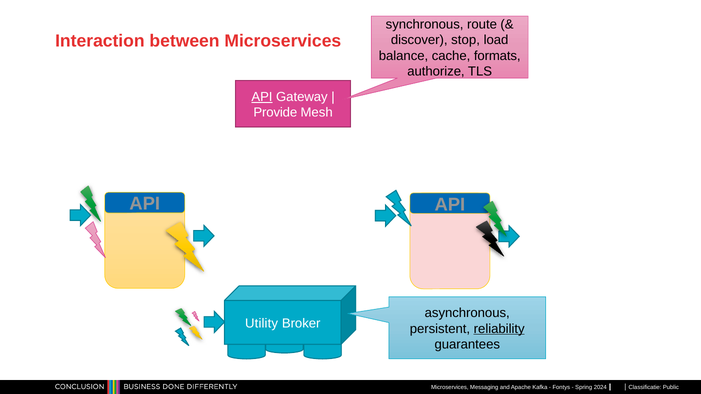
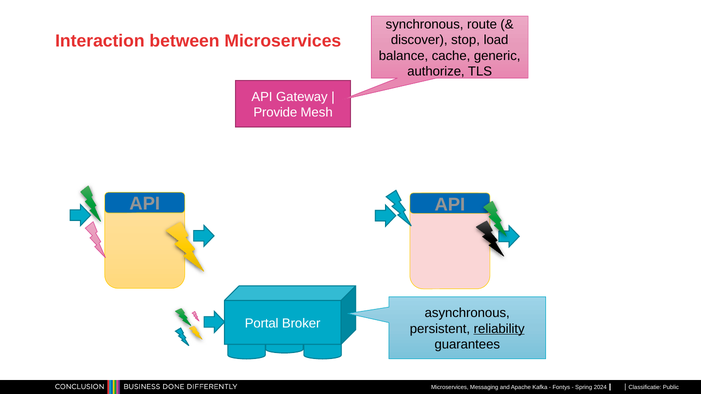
formats: formats -> generic (497, 56)
API underline: present -> none (262, 97)
Utility: Utility -> Portal (262, 324)
